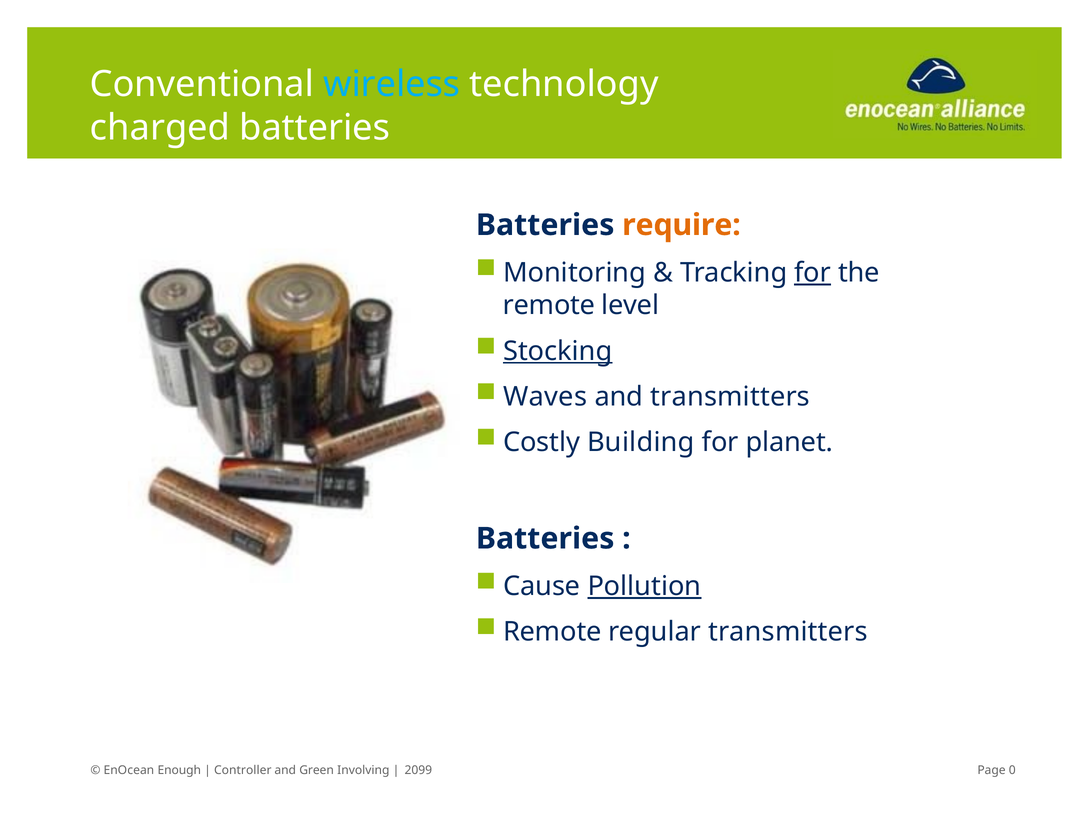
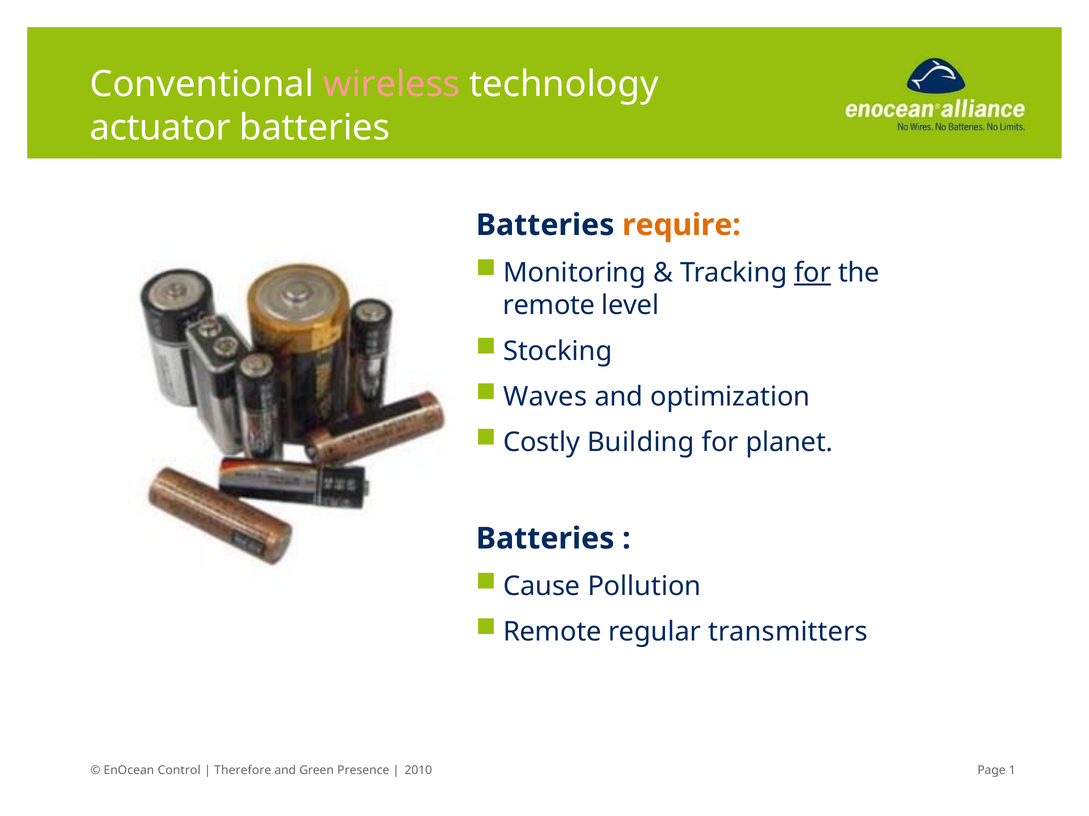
wireless colour: light blue -> pink (392, 85)
charged: charged -> actuator (160, 128)
Stocking underline: present -> none (558, 351)
and transmitters: transmitters -> optimization (730, 397)
Pollution underline: present -> none (644, 587)
Enough: Enough -> Control (179, 771)
Controller: Controller -> Therefore (243, 771)
Involving: Involving -> Presence (363, 771)
2099: 2099 -> 2010 (418, 771)
0: 0 -> 1 (1012, 771)
